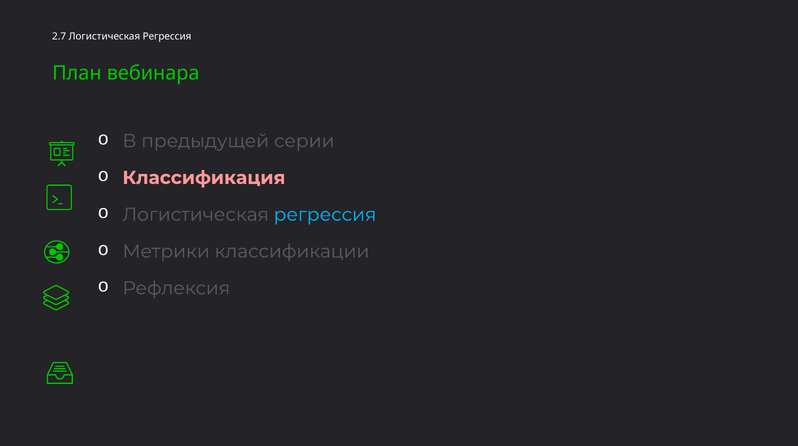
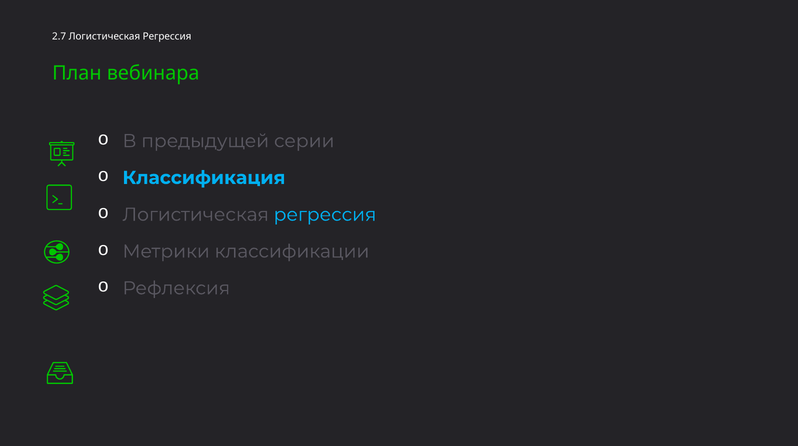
Классификация colour: pink -> light blue (204, 178)
